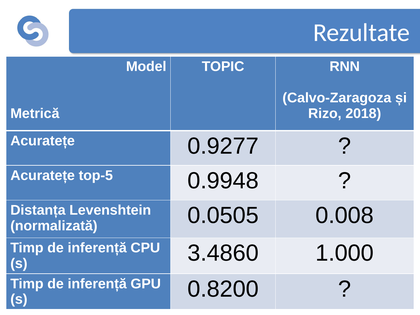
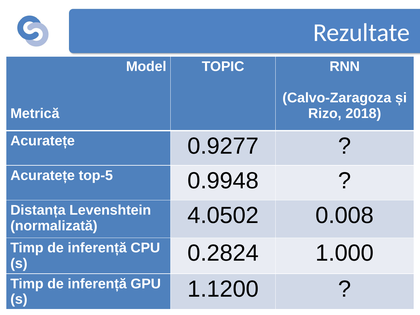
0.0505: 0.0505 -> 4.0502 (223, 216)
3.4860: 3.4860 -> 0.2824 (223, 253)
0.8200: 0.8200 -> 1.1200 (223, 289)
